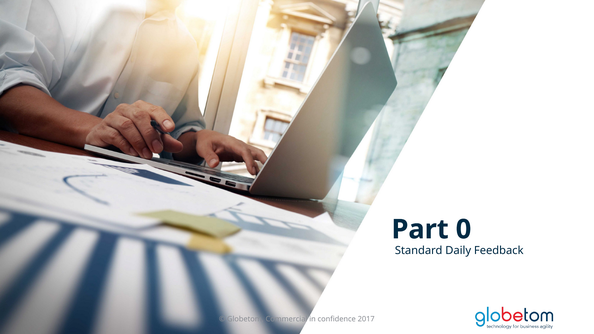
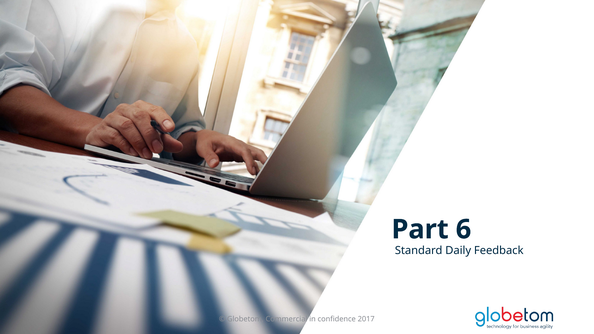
0: 0 -> 6 (464, 229)
